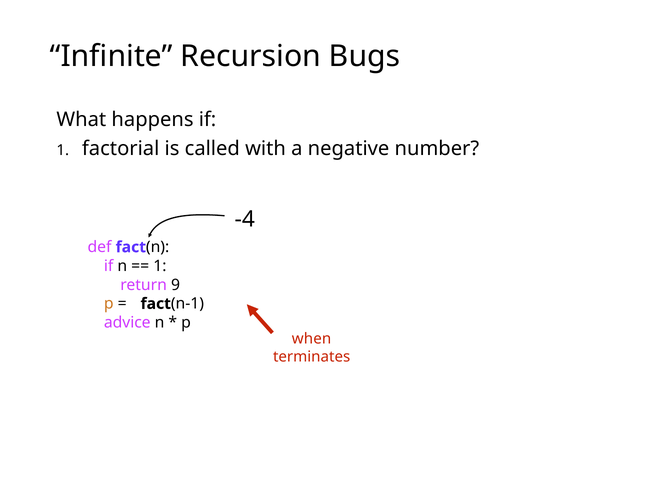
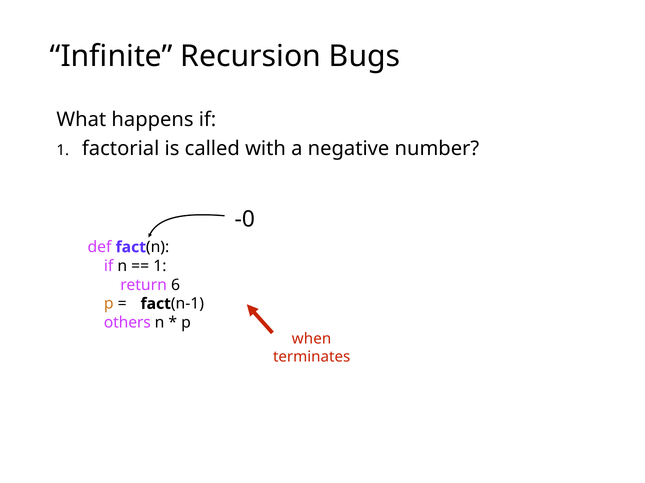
-4: -4 -> -0 (245, 220)
9: 9 -> 6 (176, 285)
advice: advice -> others (127, 323)
